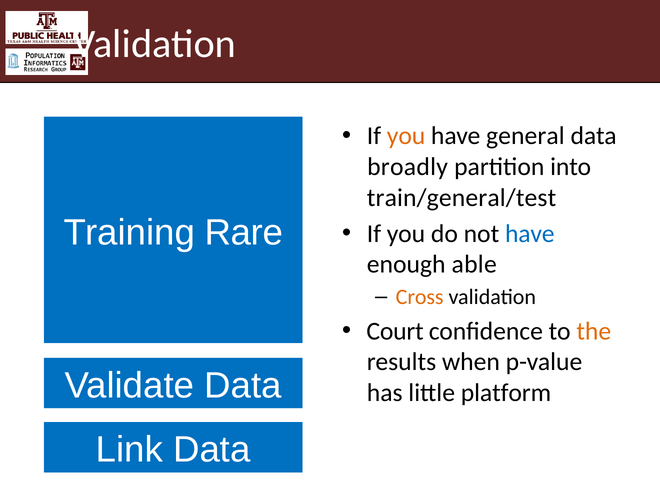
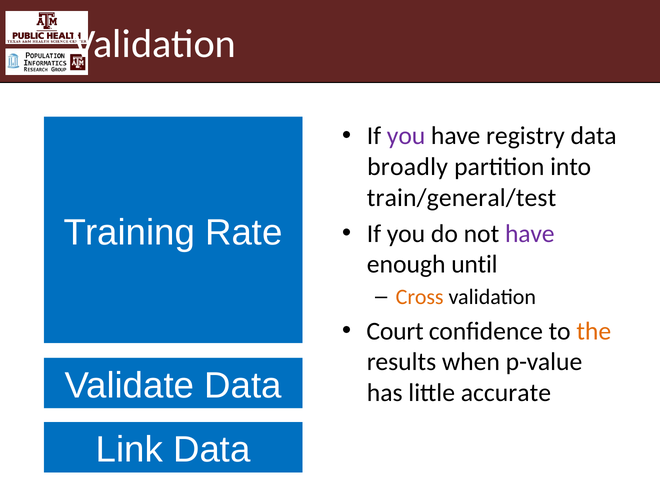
you colour: orange -> purple (406, 136)
general: general -> registry (525, 136)
Rare: Rare -> Rate (244, 232)
have colour: blue -> purple (530, 234)
able: able -> until (474, 264)
platform: platform -> accurate (506, 393)
